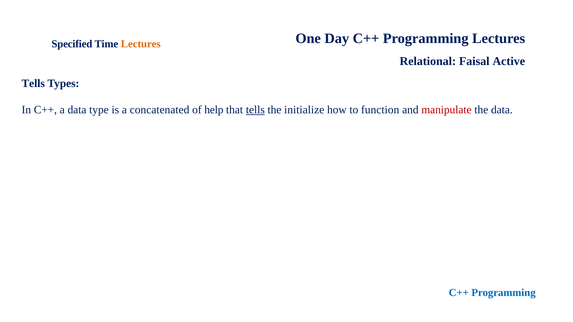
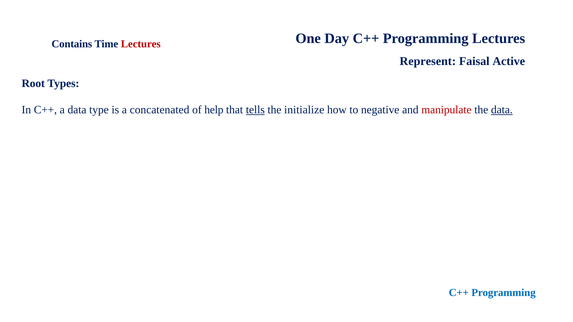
Specified: Specified -> Contains (72, 44)
Lectures colour: orange -> red (141, 44)
Relational: Relational -> Represent (428, 61)
Tells: Tells -> Root (33, 84)
function: function -> negative (380, 110)
data underline: none -> present (502, 110)
